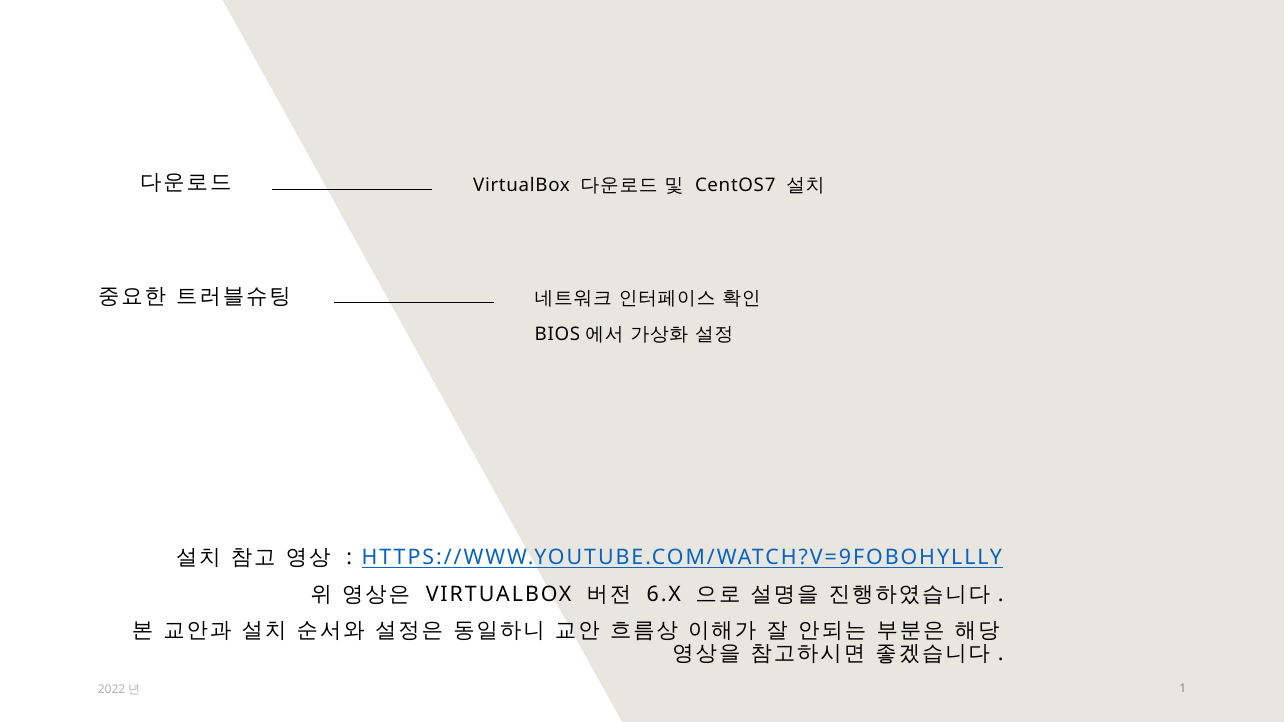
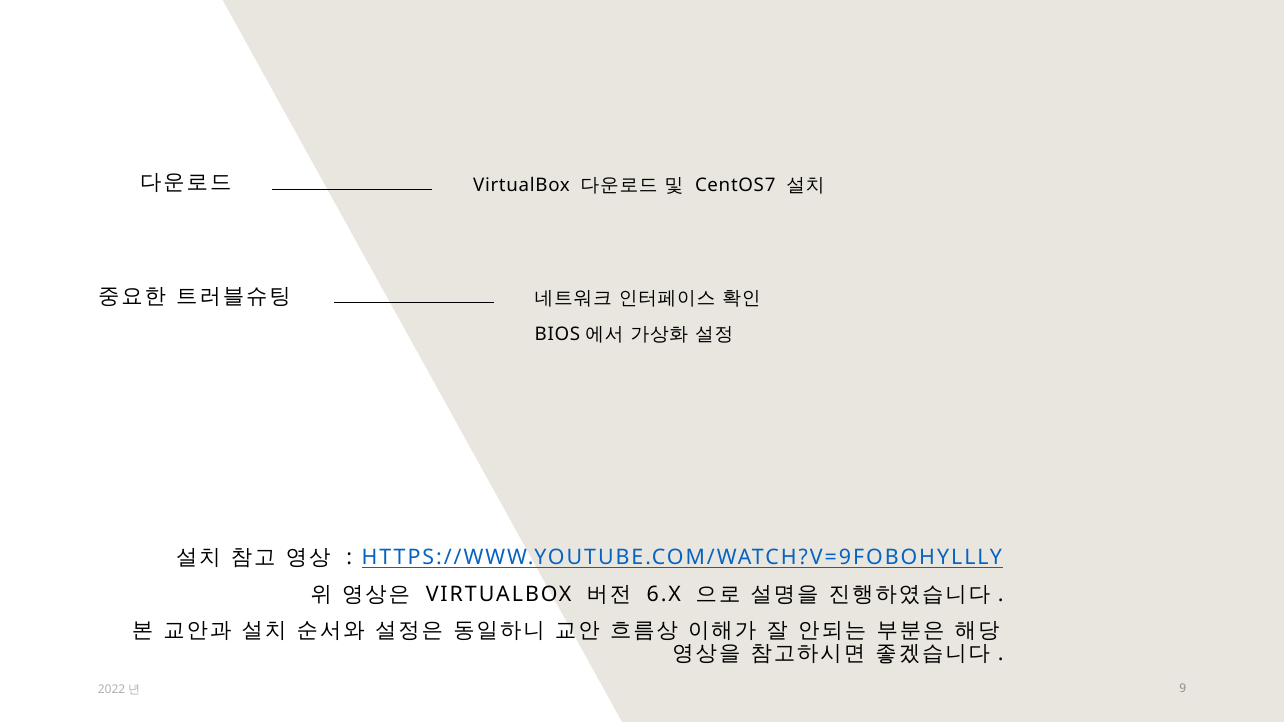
1: 1 -> 9 (1183, 689)
